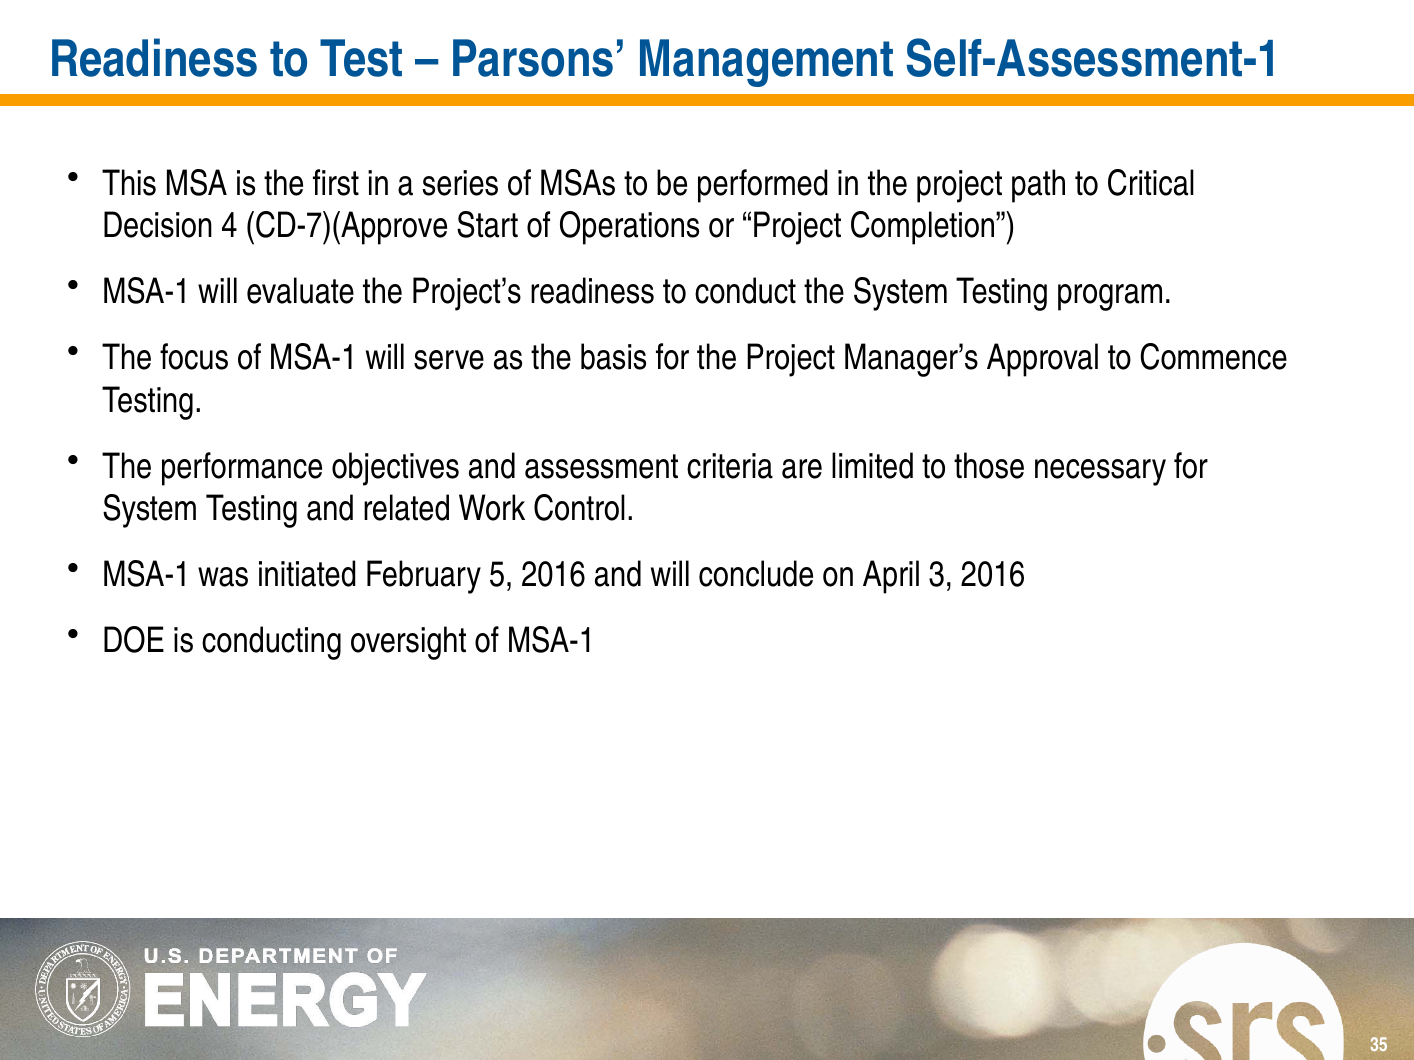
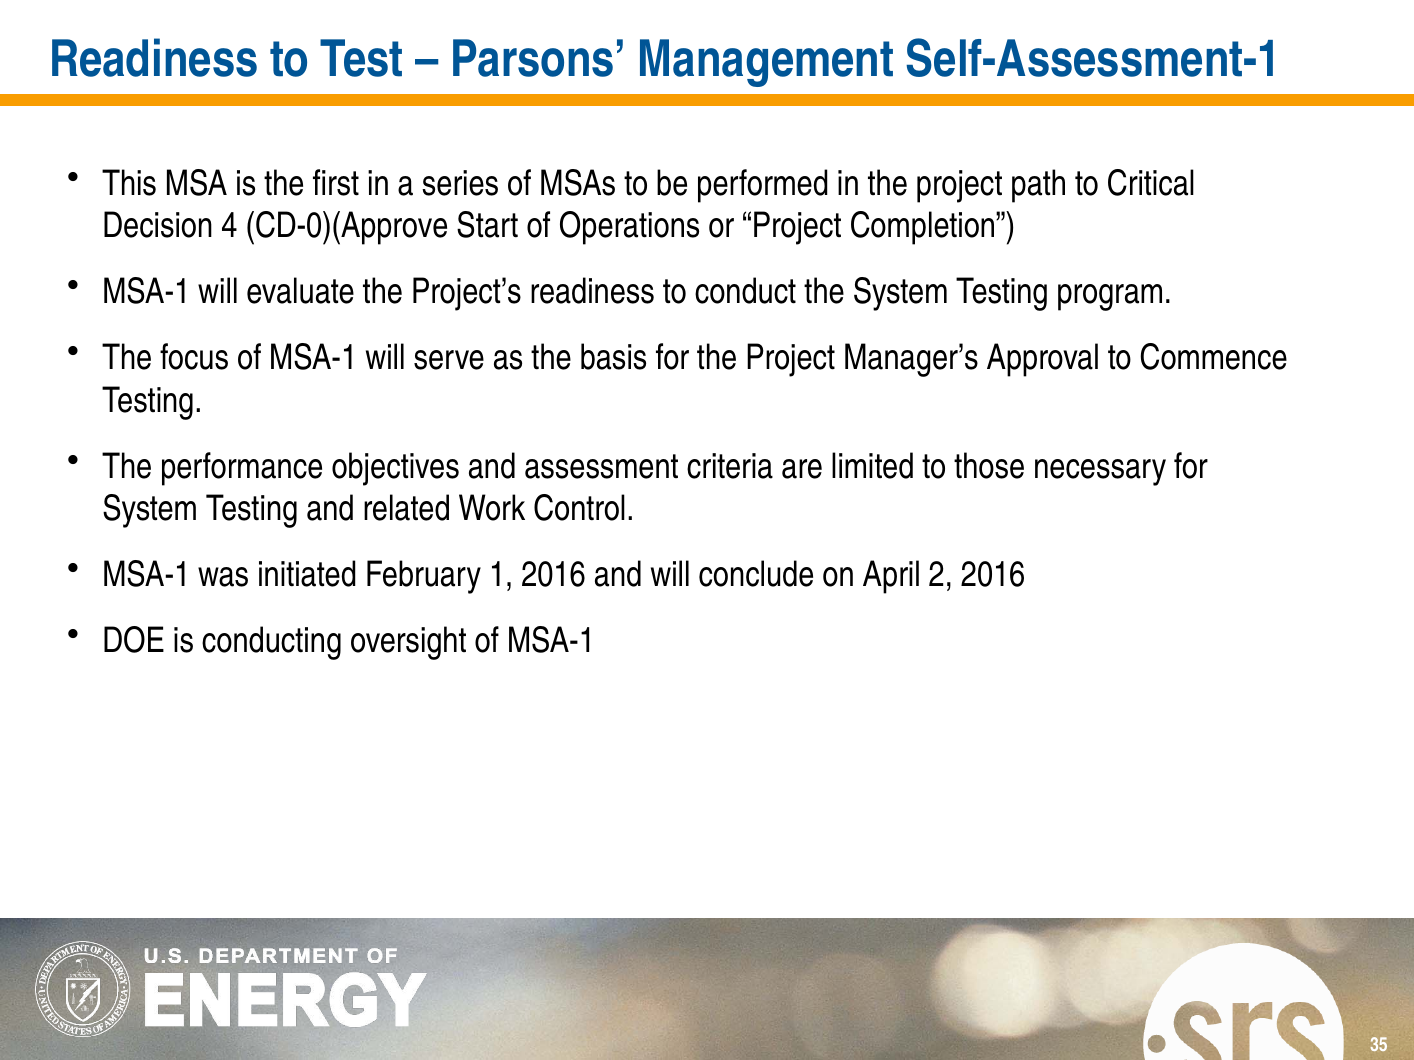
CD-7)(Approve: CD-7)(Approve -> CD-0)(Approve (347, 226)
5: 5 -> 1 (501, 575)
3: 3 -> 2 (941, 575)
